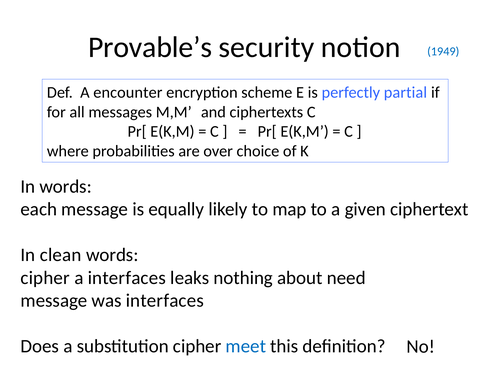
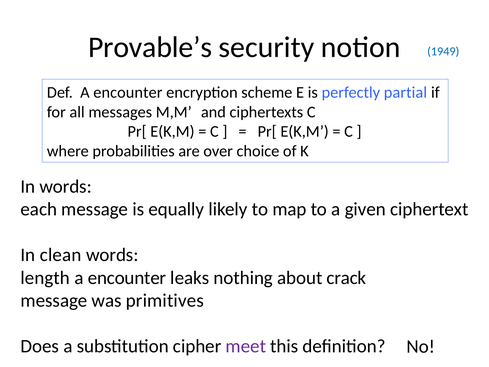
cipher: cipher -> length (45, 278)
interfaces: interfaces -> encounter (127, 278)
need: need -> crack (346, 278)
was interfaces: interfaces -> primitives (165, 300)
meet colour: blue -> purple (246, 346)
